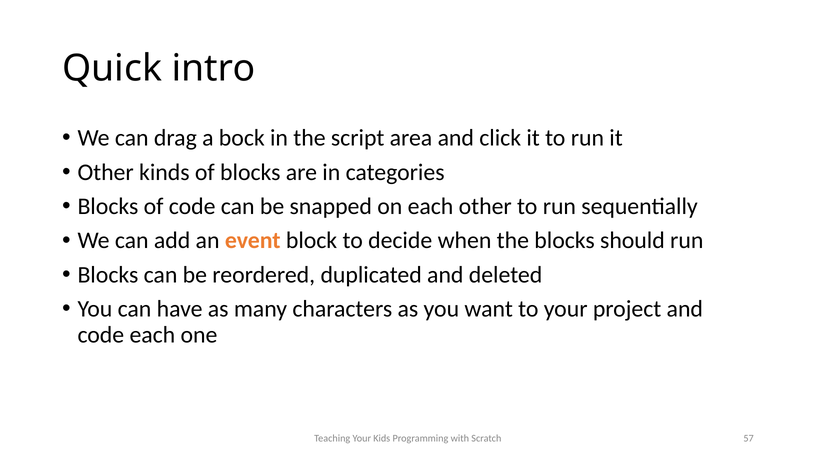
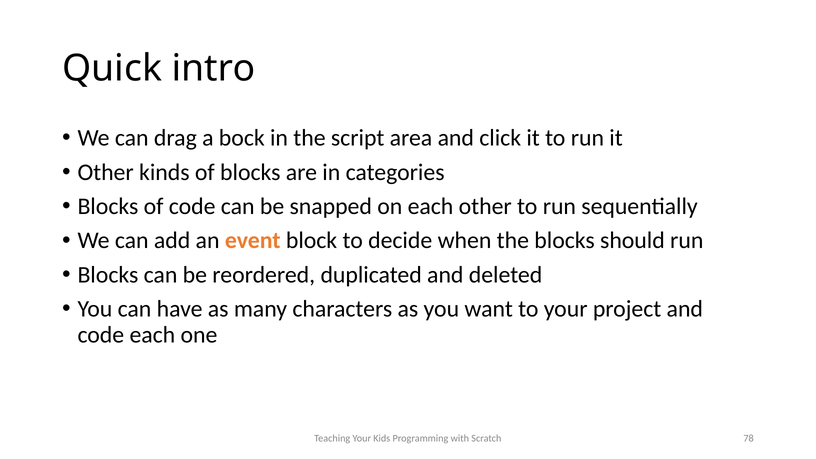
57: 57 -> 78 (749, 438)
